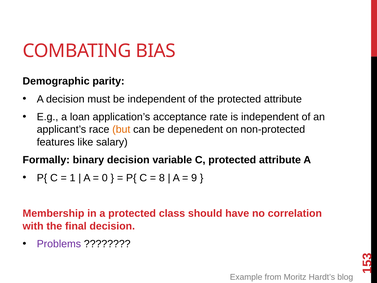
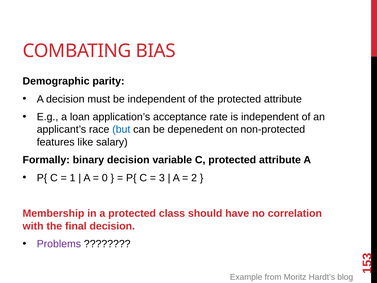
but colour: orange -> blue (121, 129)
8: 8 -> 3 (162, 178)
9: 9 -> 2 (194, 178)
